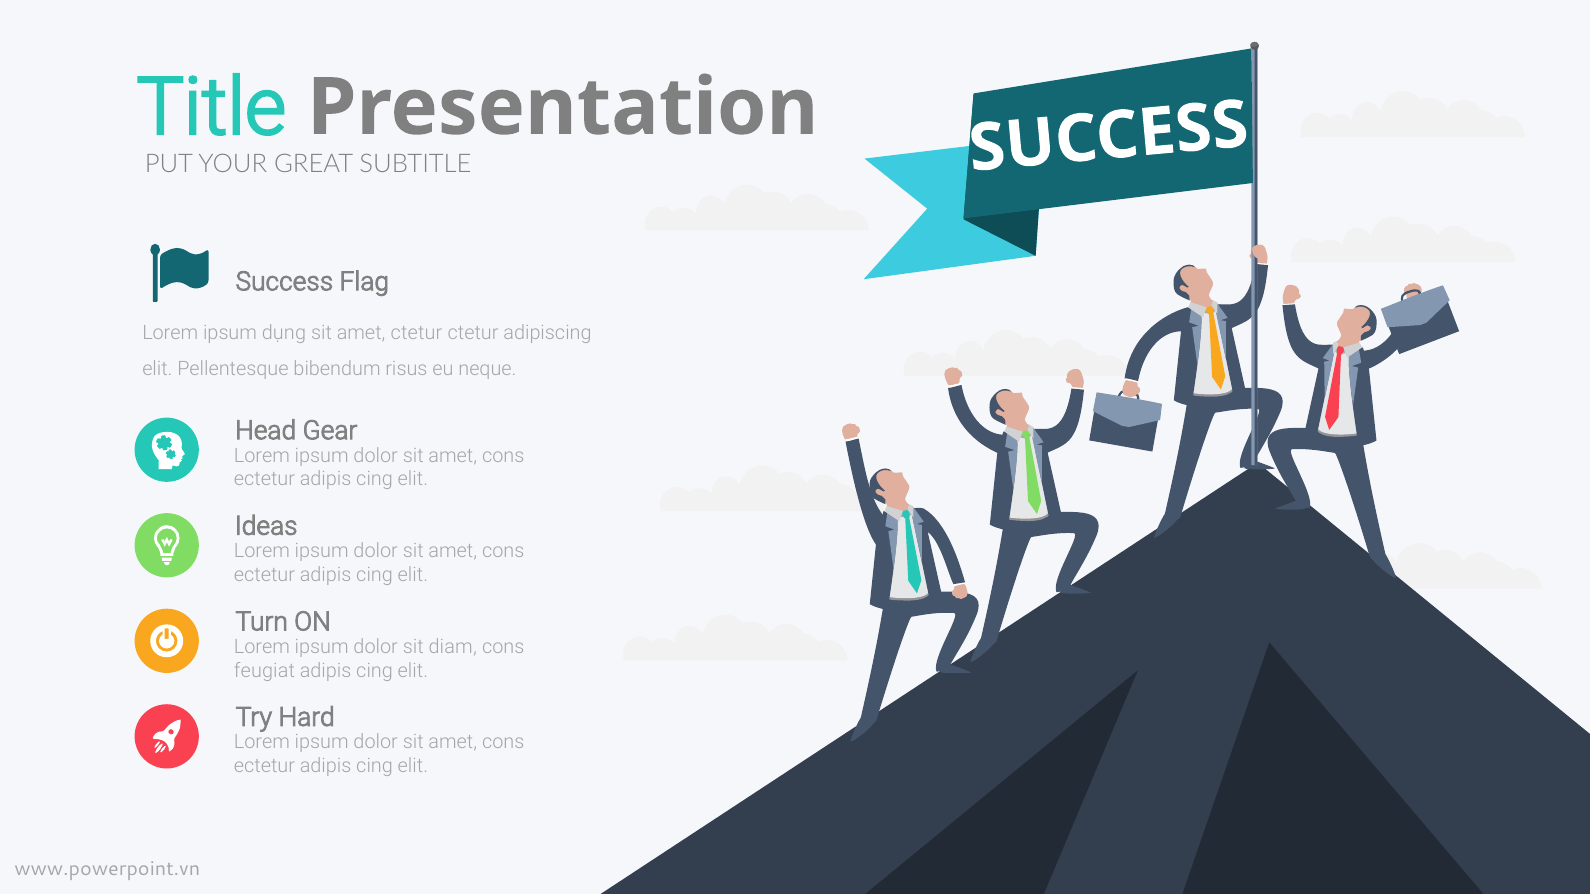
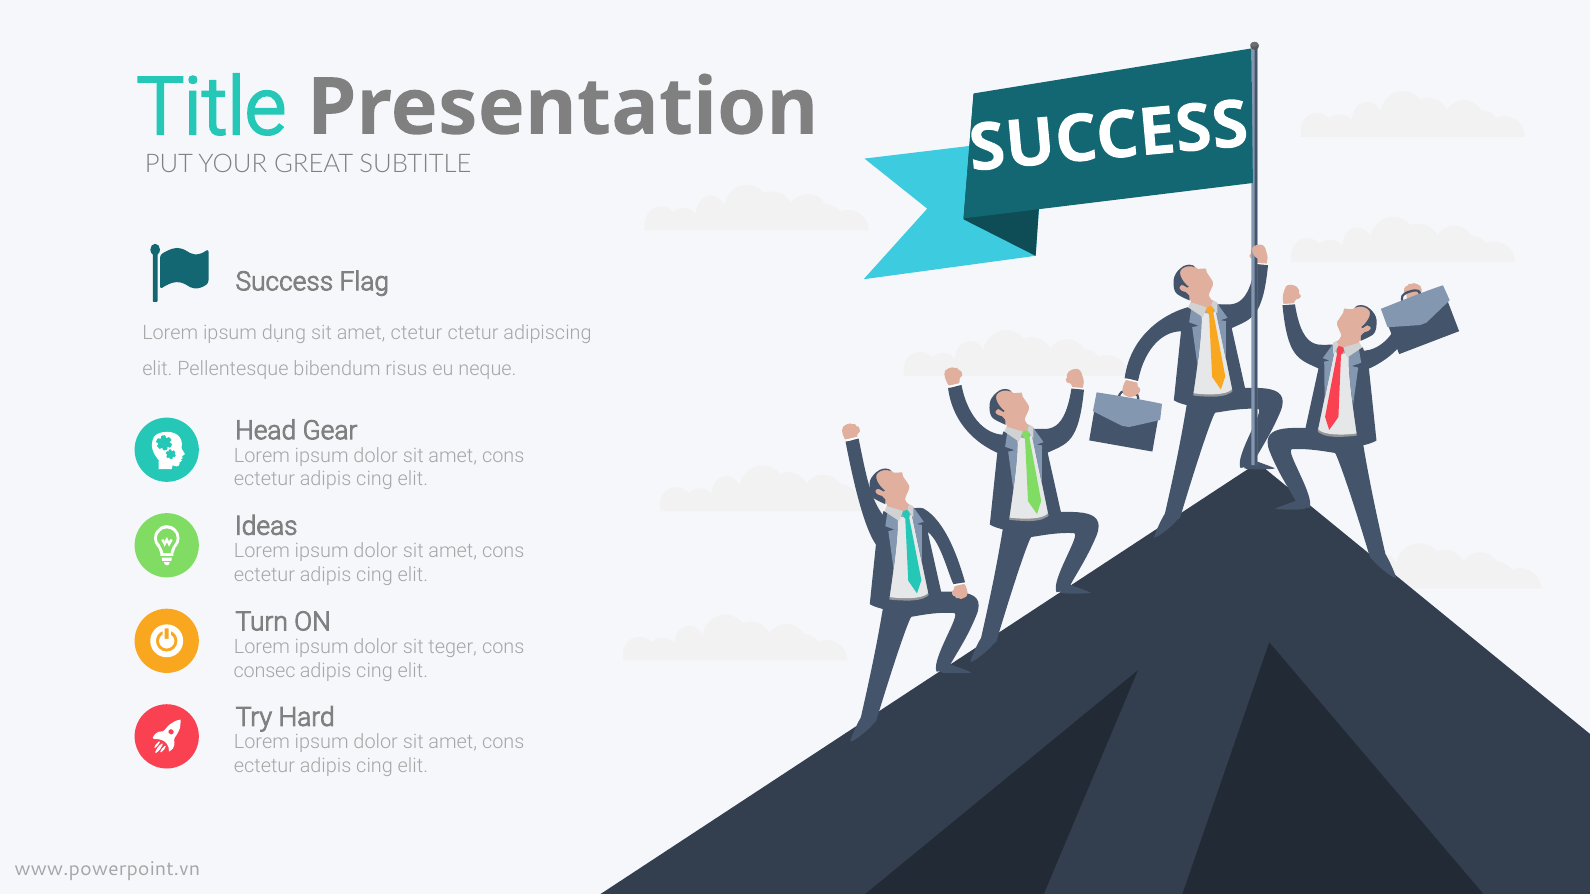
diam: diam -> teger (453, 647)
feugiat: feugiat -> consec (265, 671)
